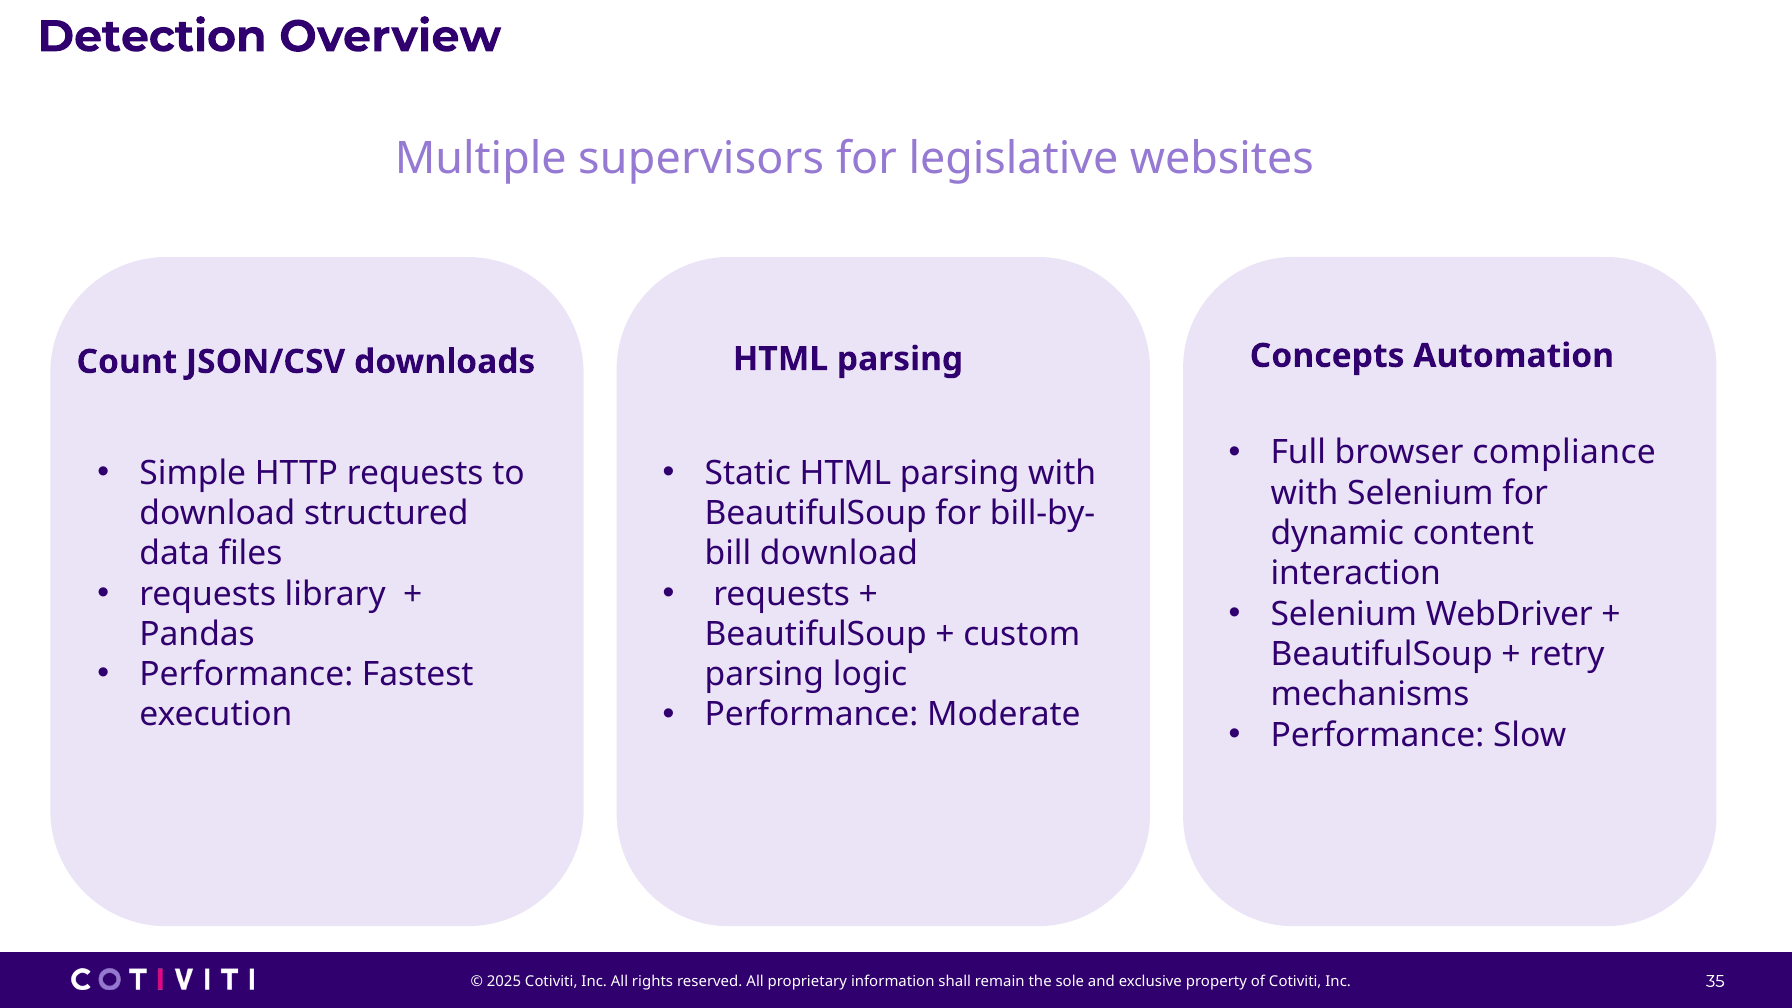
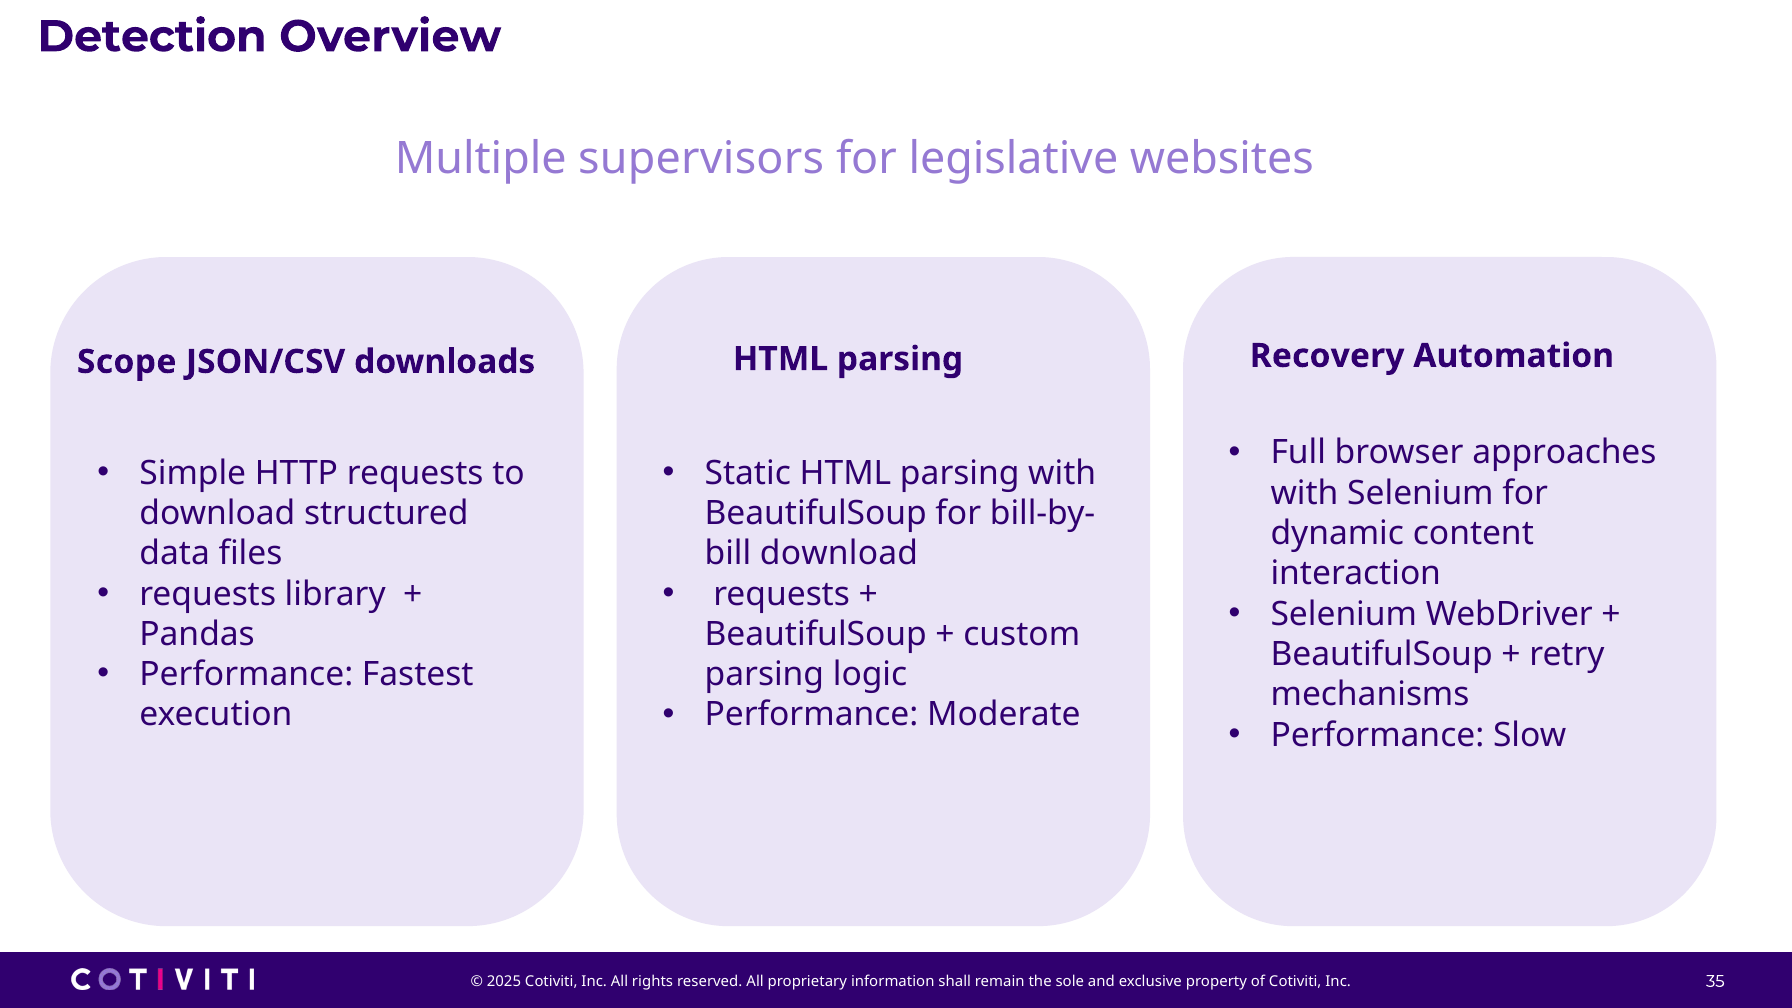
Concepts: Concepts -> Recovery (1327, 356)
Count: Count -> Scope (127, 362)
compliance: compliance -> approaches (1564, 453)
